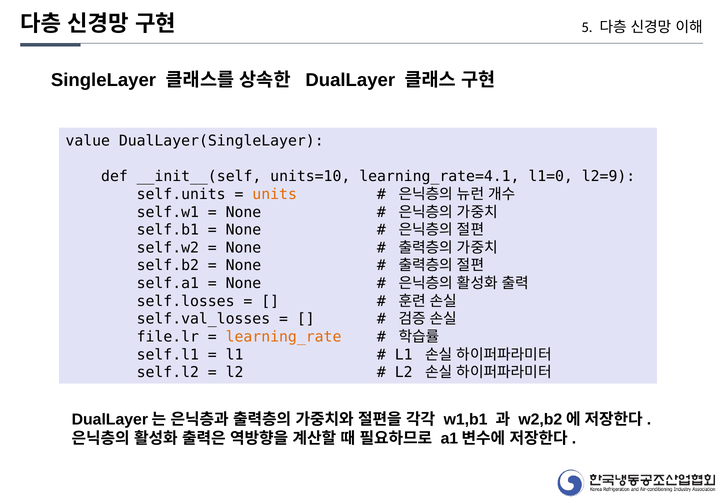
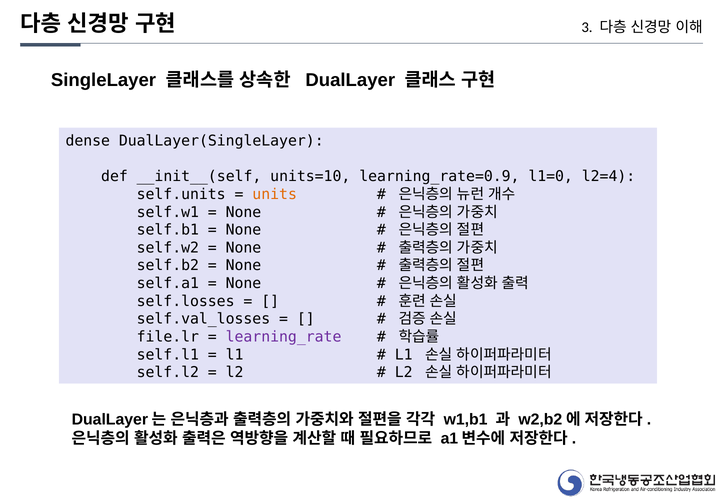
5: 5 -> 3 (587, 27)
value: value -> dense (88, 141)
learning_rate=4.1: learning_rate=4.1 -> learning_rate=0.9 (439, 176)
l2=9: l2=9 -> l2=4 (609, 176)
learning_rate colour: orange -> purple (284, 336)
